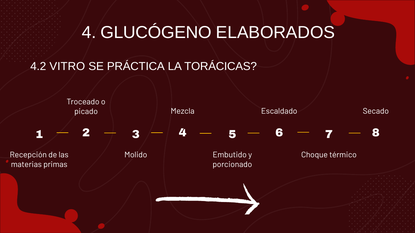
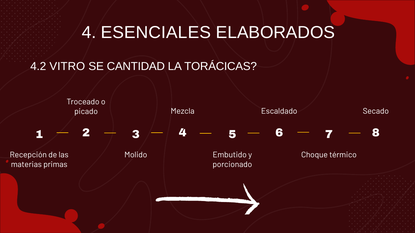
GLUCÓGENO: GLUCÓGENO -> ESENCIALES (156, 32)
PRÁCTICA: PRÁCTICA -> CANTIDAD (136, 67)
